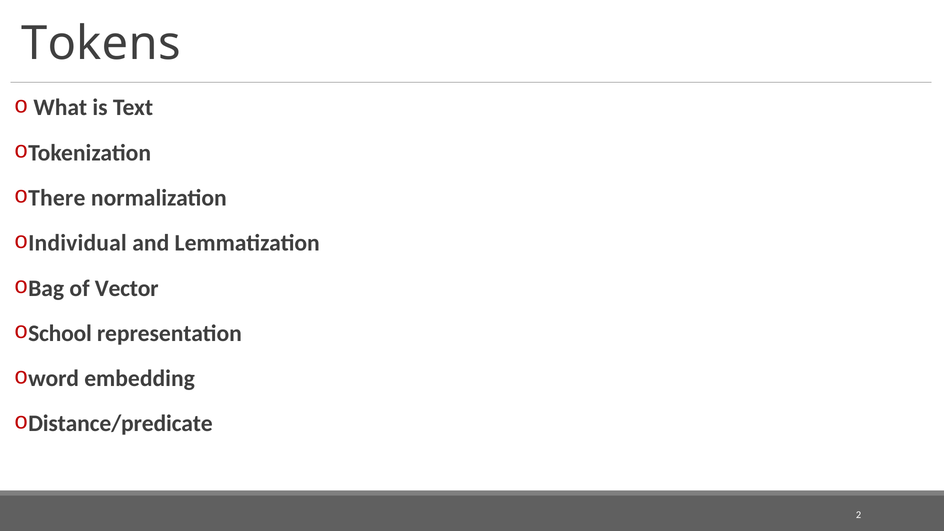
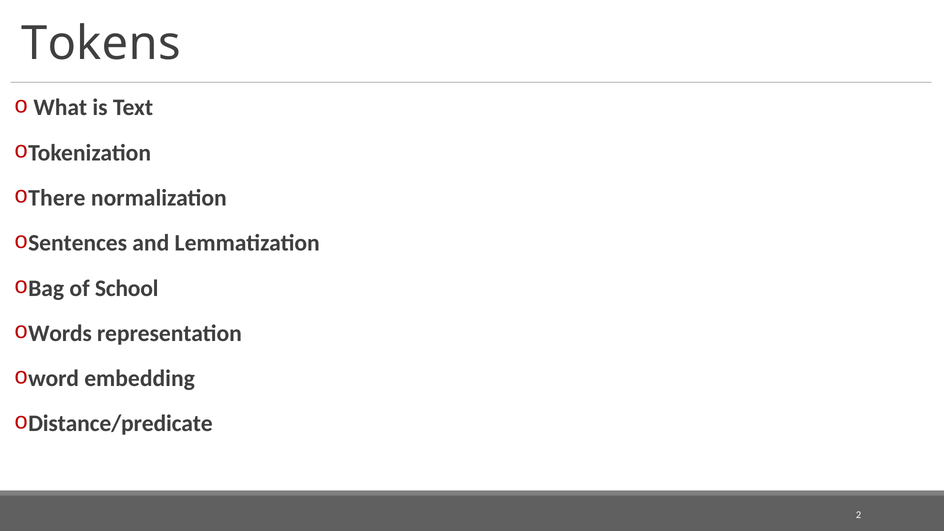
Individual: Individual -> Sentences (78, 243)
Vector: Vector -> School (127, 288)
School: School -> Words (60, 333)
